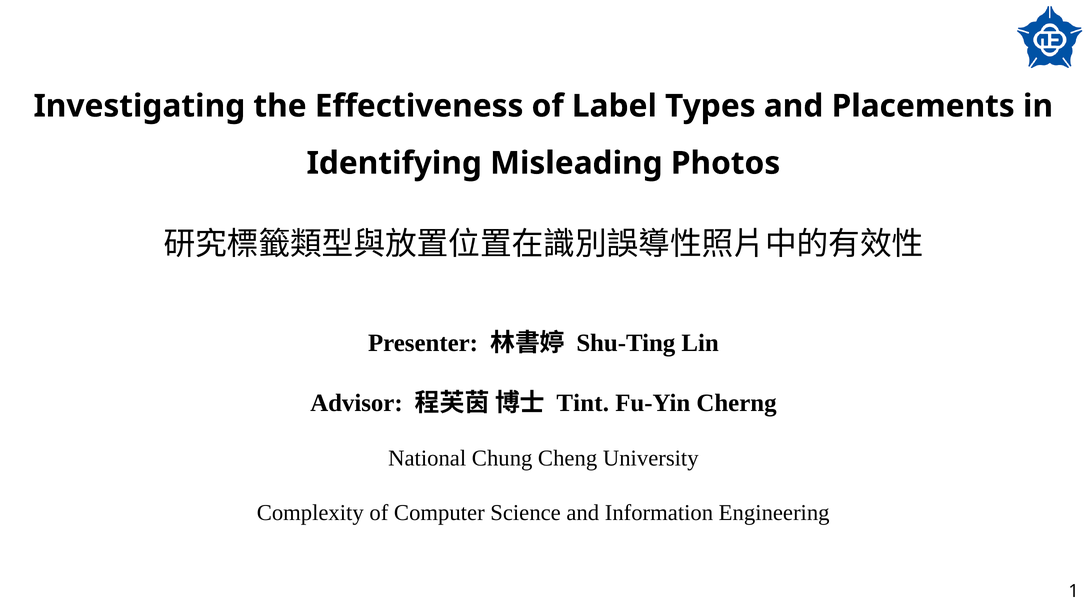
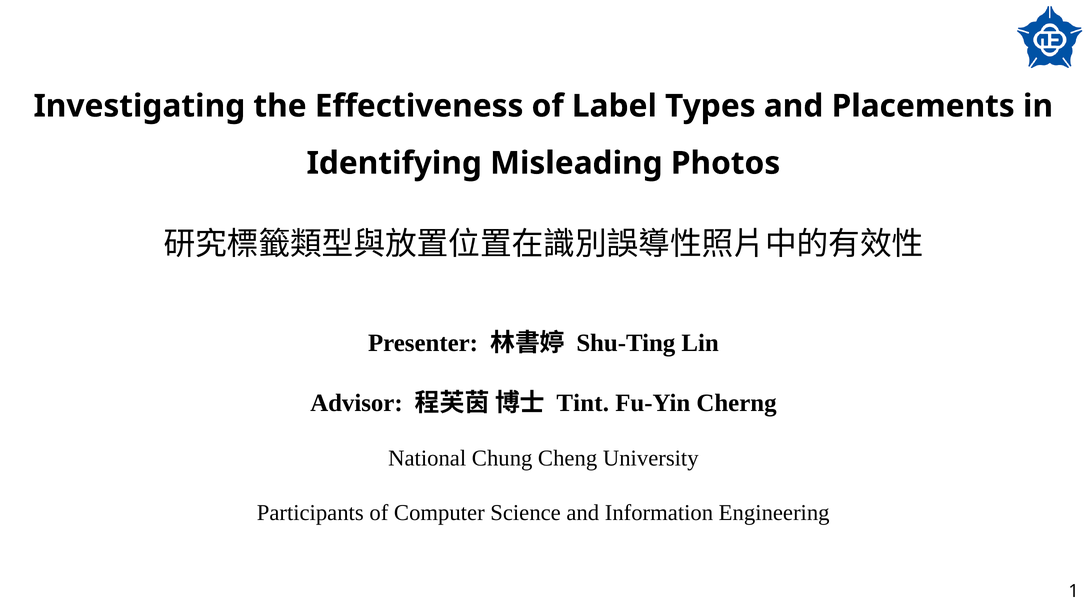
Complexity: Complexity -> Participants (310, 512)
